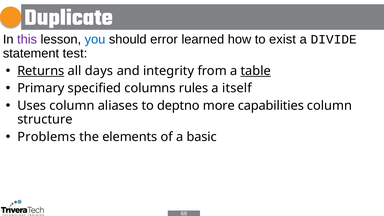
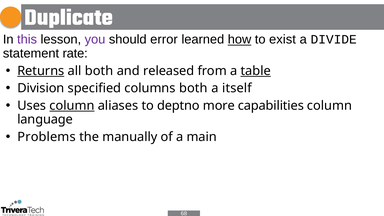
you colour: blue -> purple (95, 40)
how underline: none -> present (240, 40)
test: test -> rate (75, 53)
all days: days -> both (99, 71)
integrity: integrity -> released (169, 71)
Primary: Primary -> Division (41, 88)
columns rules: rules -> both (193, 88)
column underline: none -> present (72, 106)
structure: structure -> language (45, 119)
elements: elements -> manually (130, 137)
basic: basic -> main (202, 137)
